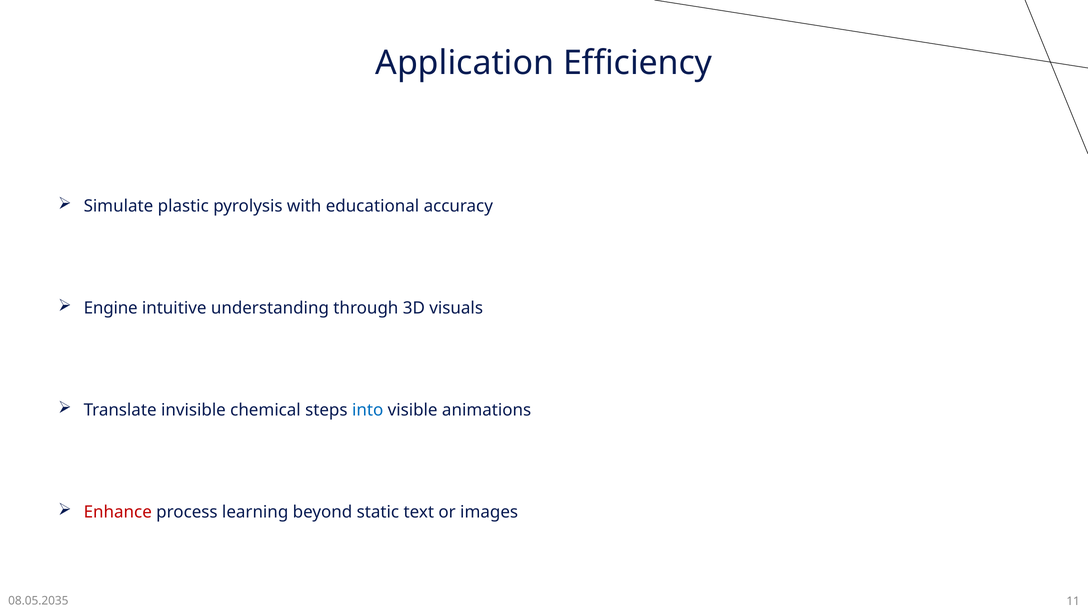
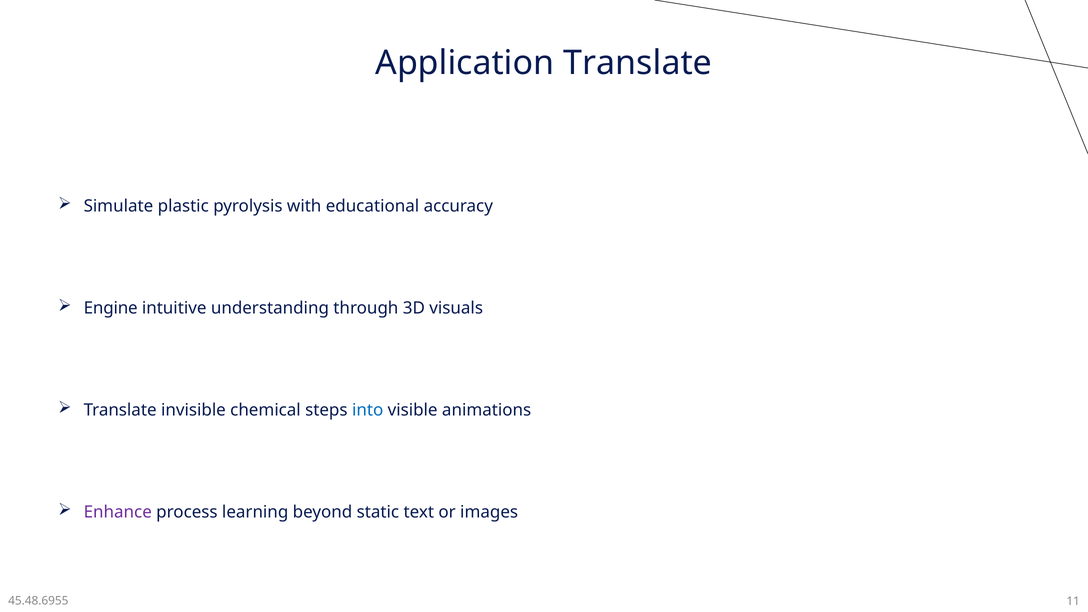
Application Efficiency: Efficiency -> Translate (638, 63)
Enhance colour: red -> purple (118, 512)
08.05.2035: 08.05.2035 -> 45.48.6955 (38, 601)
